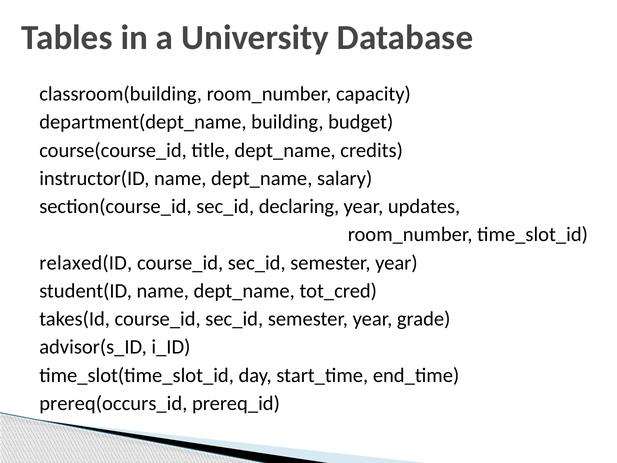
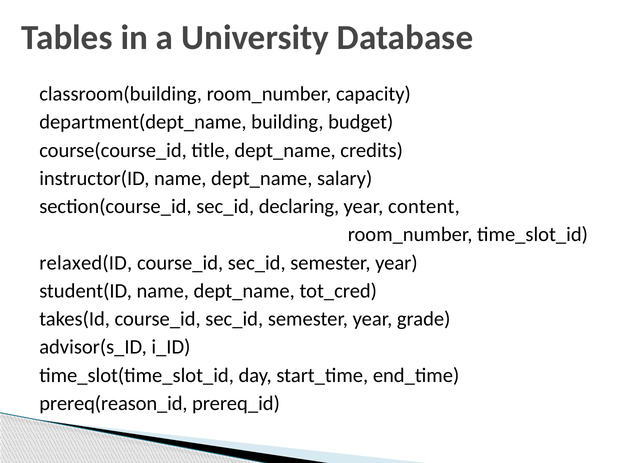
updates: updates -> content (424, 206)
prereq(occurs_id: prereq(occurs_id -> prereq(reason_id (113, 403)
